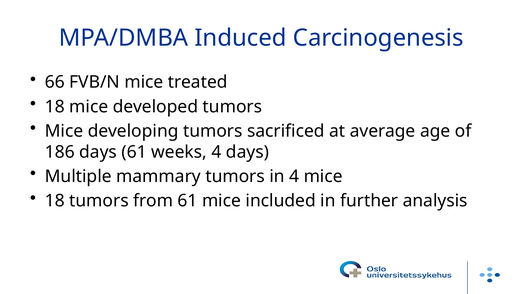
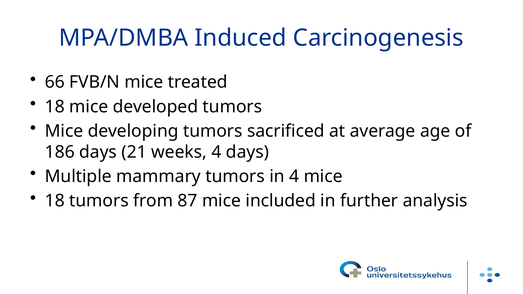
days 61: 61 -> 21 (134, 152)
from 61: 61 -> 87 (188, 201)
